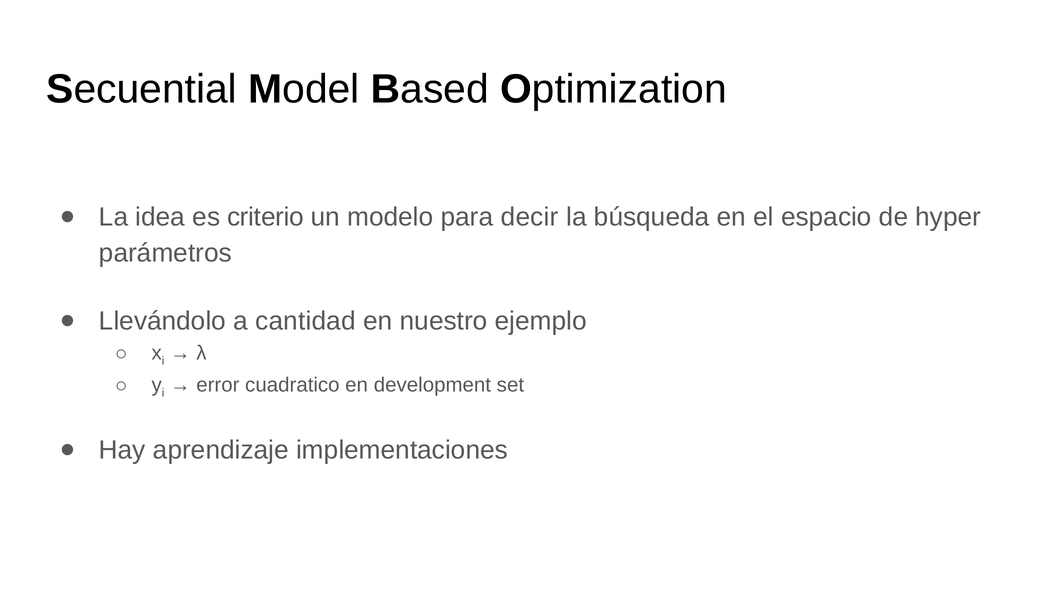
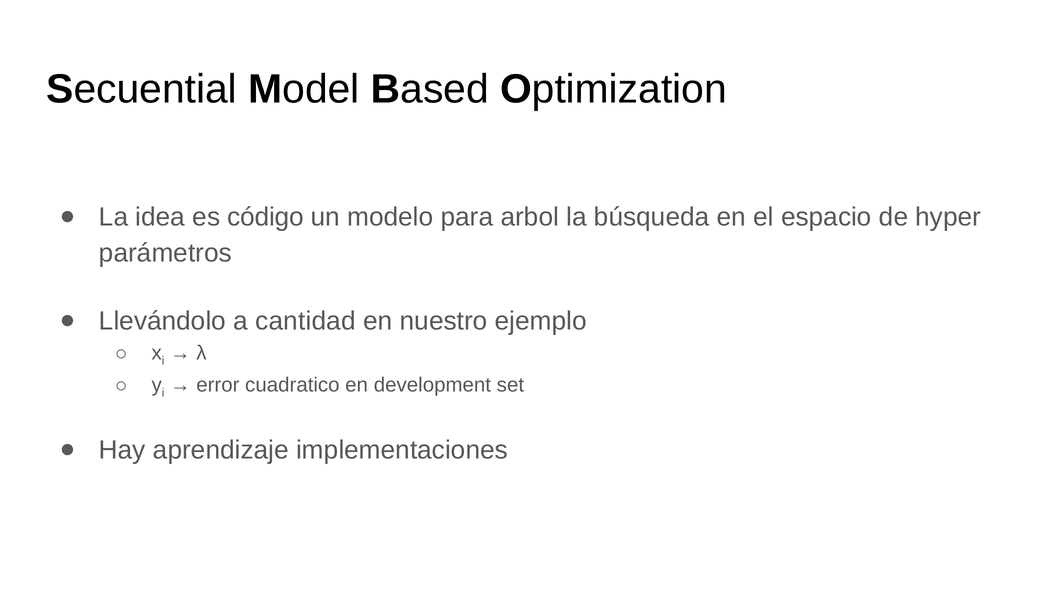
criterio: criterio -> código (266, 217)
decir: decir -> arbol (530, 217)
